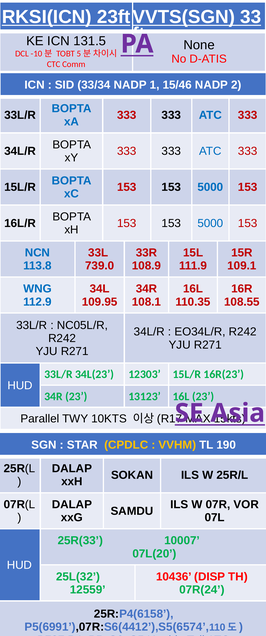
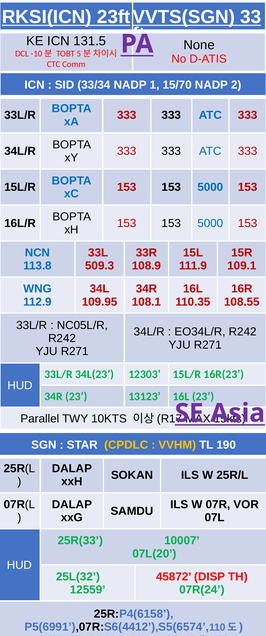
15/46: 15/46 -> 15/70 (177, 85)
739.0: 739.0 -> 509.3 (100, 266)
10436: 10436 -> 45872 (174, 577)
